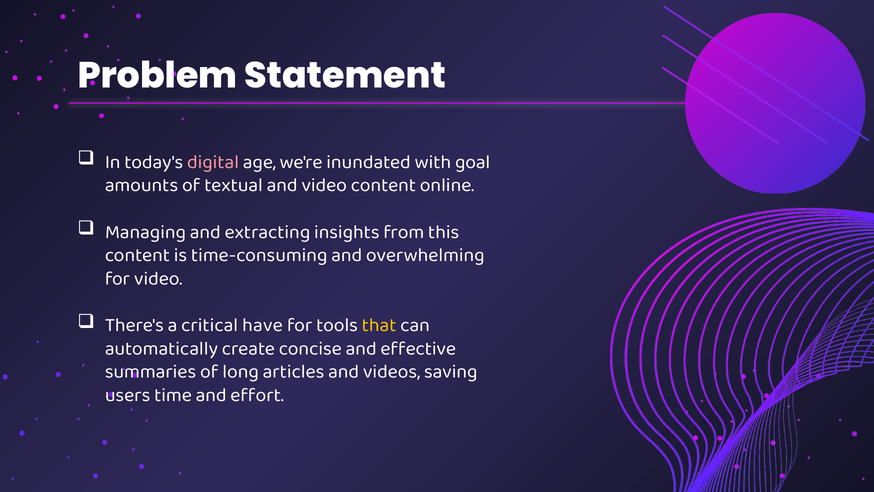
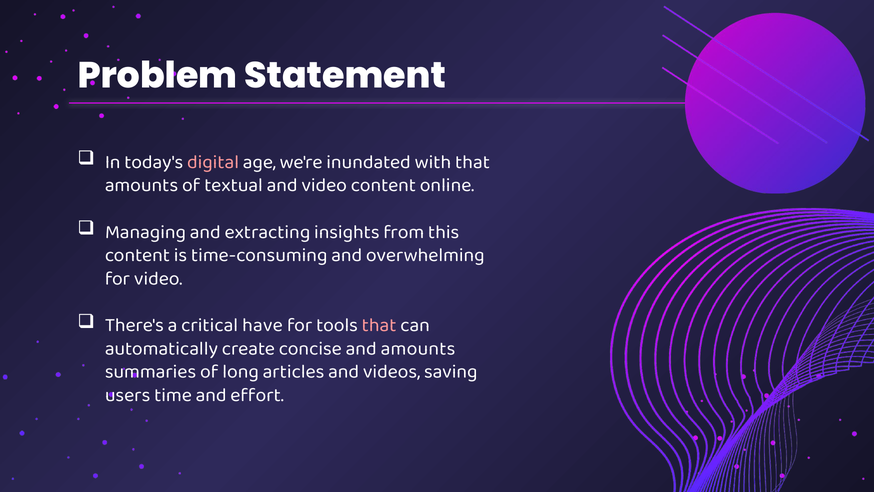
with goal: goal -> that (473, 162)
that colour: yellow -> pink (379, 325)
and effective: effective -> amounts (418, 348)
